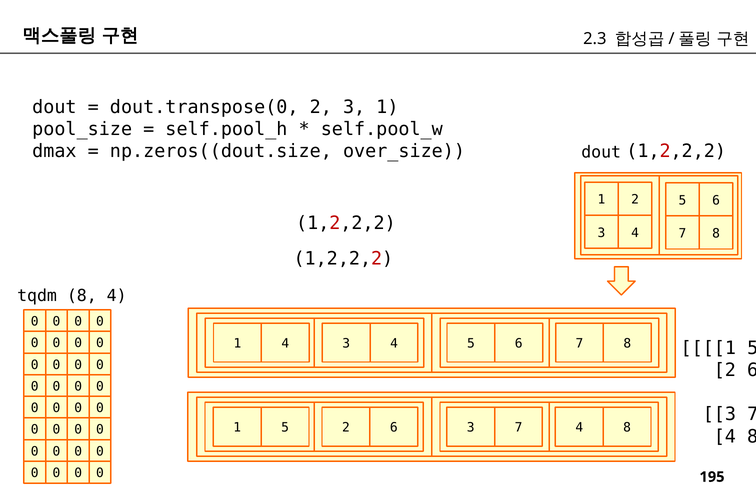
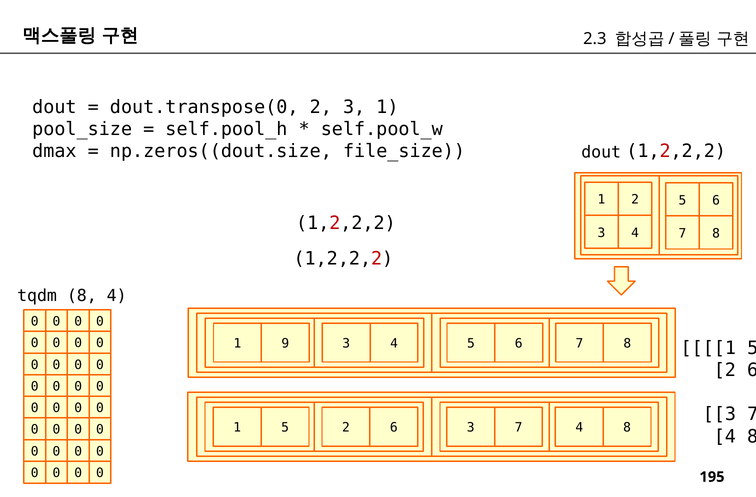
over_size: over_size -> file_size (404, 151)
1 4: 4 -> 9 (285, 343)
